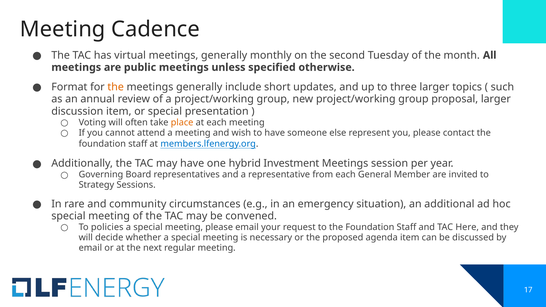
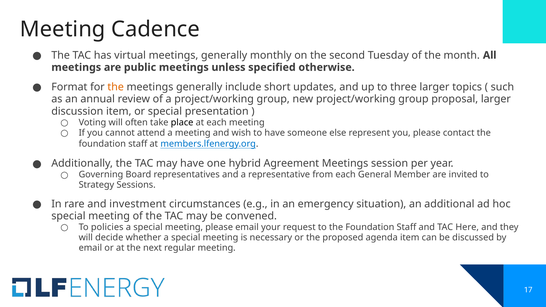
place colour: orange -> black (182, 122)
Investment: Investment -> Agreement (291, 163)
community: community -> investment (138, 204)
